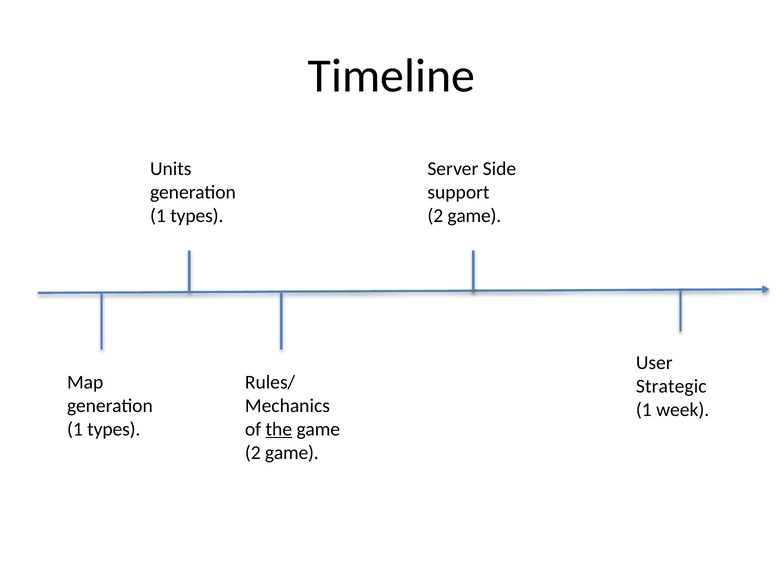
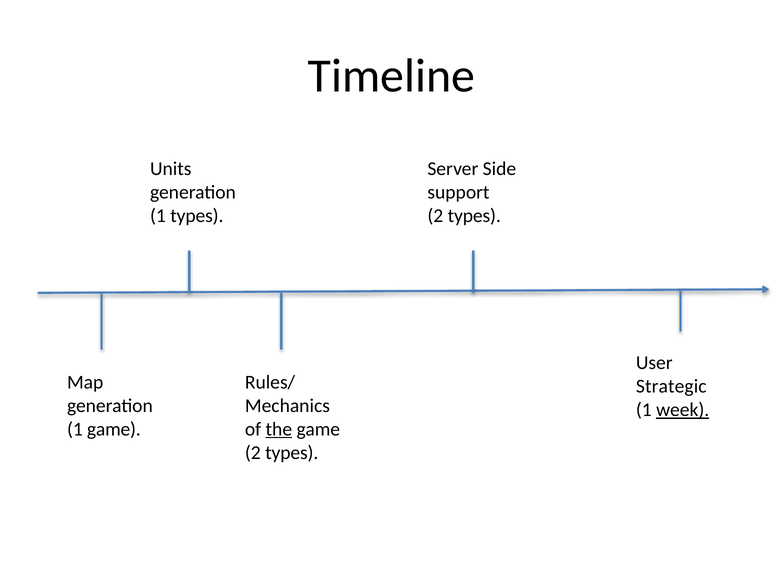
game: game -> types (474, 216)
week underline: none -> present (683, 410)
types: types -> game (114, 429)
game: game -> types (292, 453)
